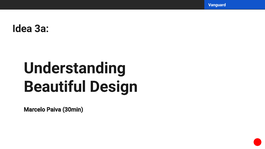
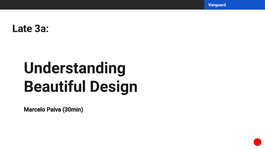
Idea: Idea -> Late (22, 29)
